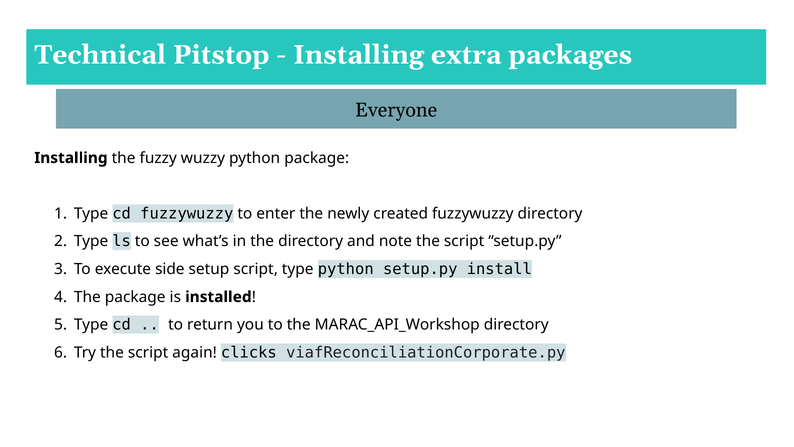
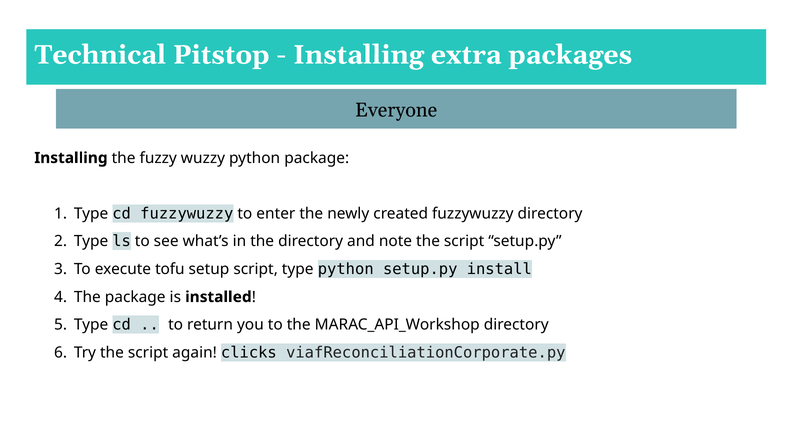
side: side -> tofu (170, 269)
